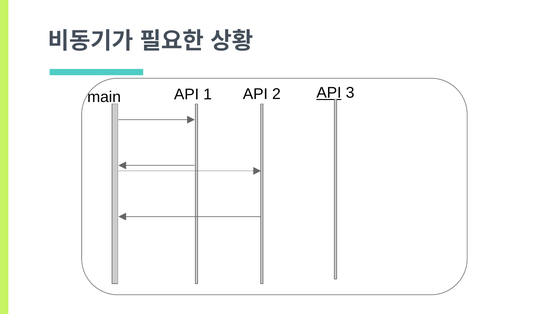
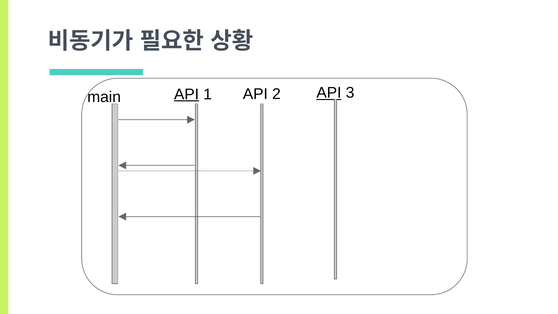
API underline: none -> present (187, 94)
